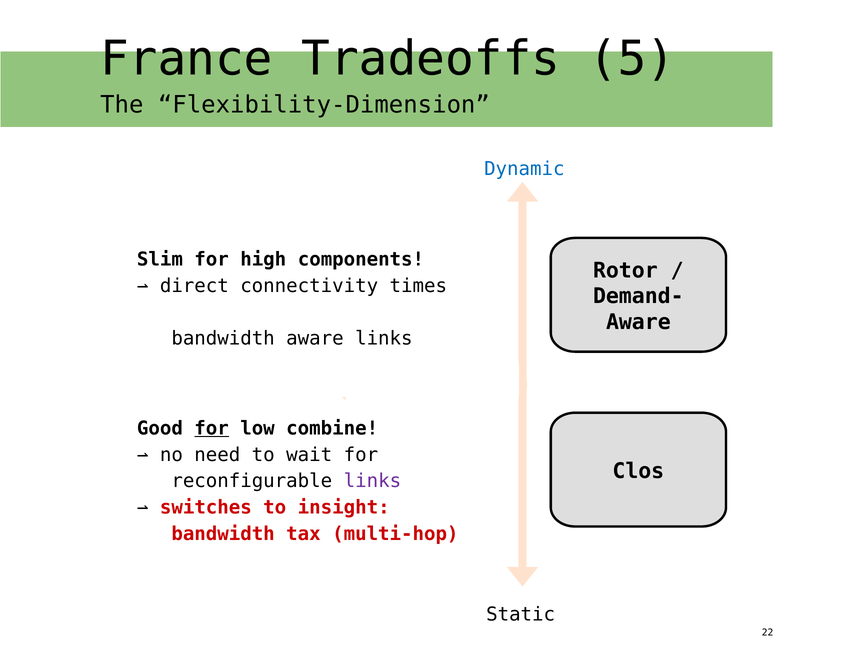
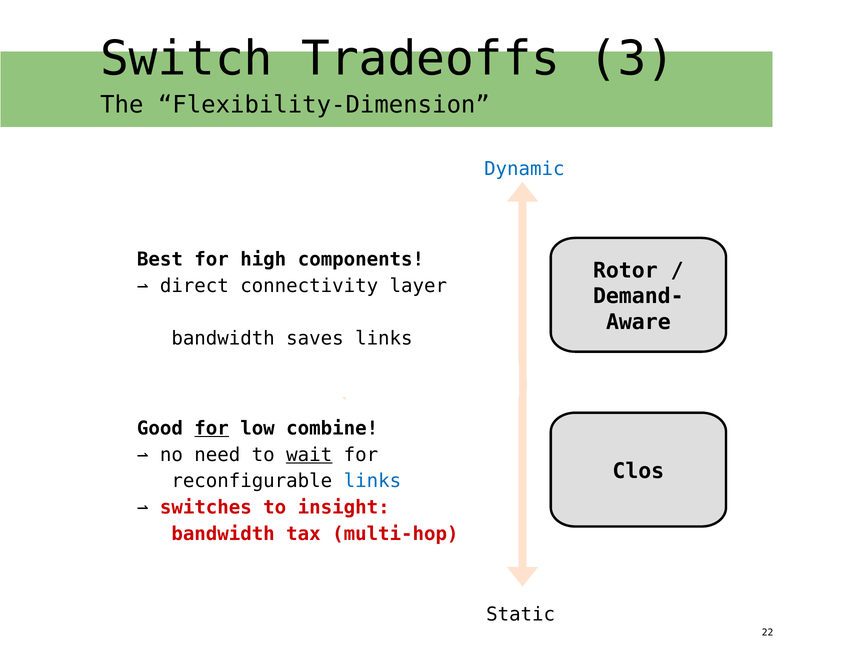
France: France -> Switch (186, 59)
5: 5 -> 3 (632, 59)
Slim: Slim -> Best (160, 259)
times: times -> layer (418, 286)
bandwidth aware: aware -> saves (315, 339)
wait underline: none -> present (309, 455)
links colour: purple -> blue (372, 481)
